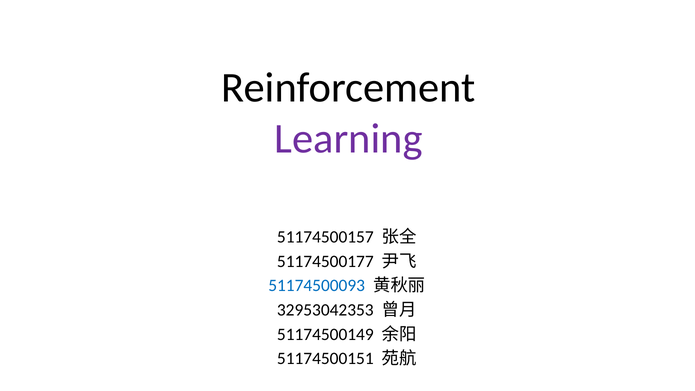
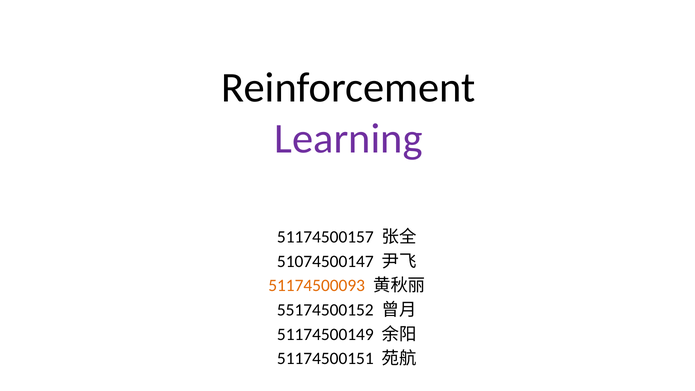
51174500177: 51174500177 -> 51074500147 (325, 261)
51174500093 colour: blue -> orange (317, 286)
32953042353: 32953042353 -> 55174500152 (325, 310)
